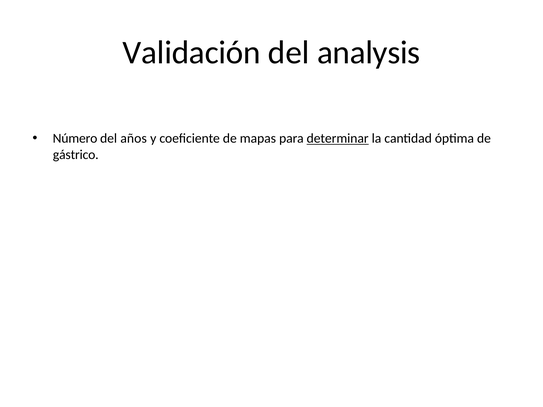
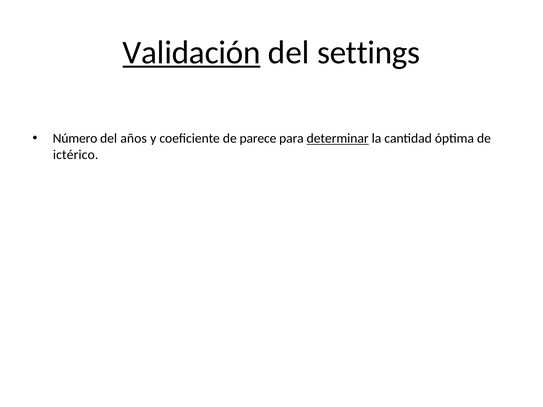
Validación underline: none -> present (192, 53)
analysis: analysis -> settings (369, 53)
mapas: mapas -> parece (258, 139)
gástrico: gástrico -> ictérico (76, 155)
